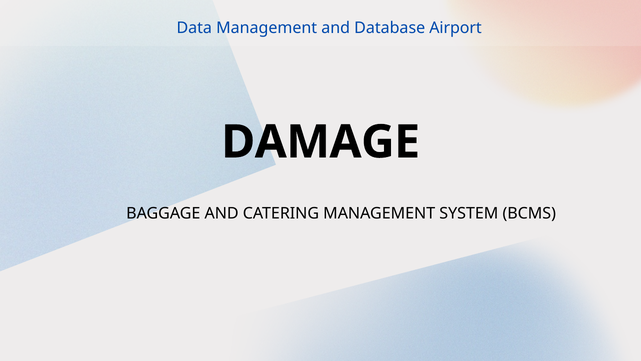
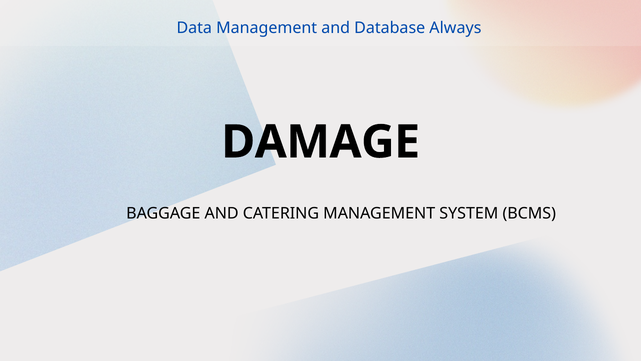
Airport: Airport -> Always (455, 28)
